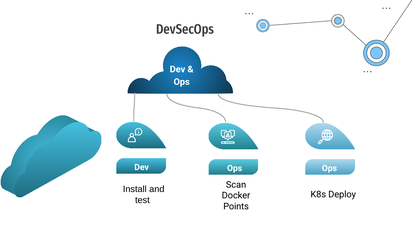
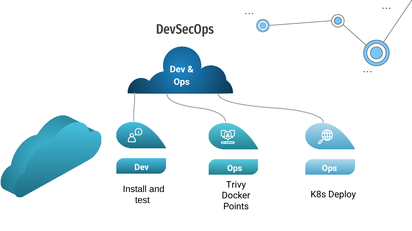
Scan: Scan -> Trivy (236, 185)
